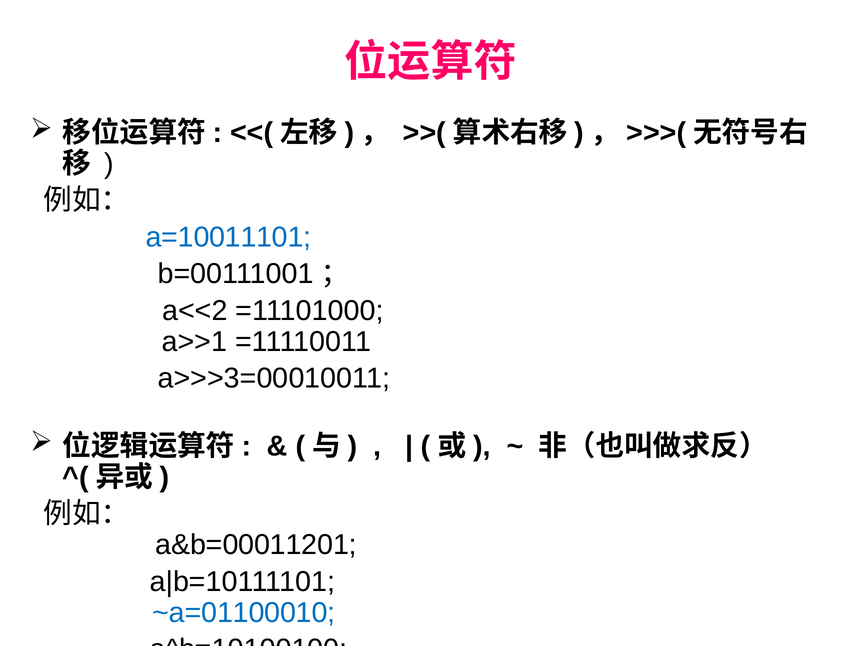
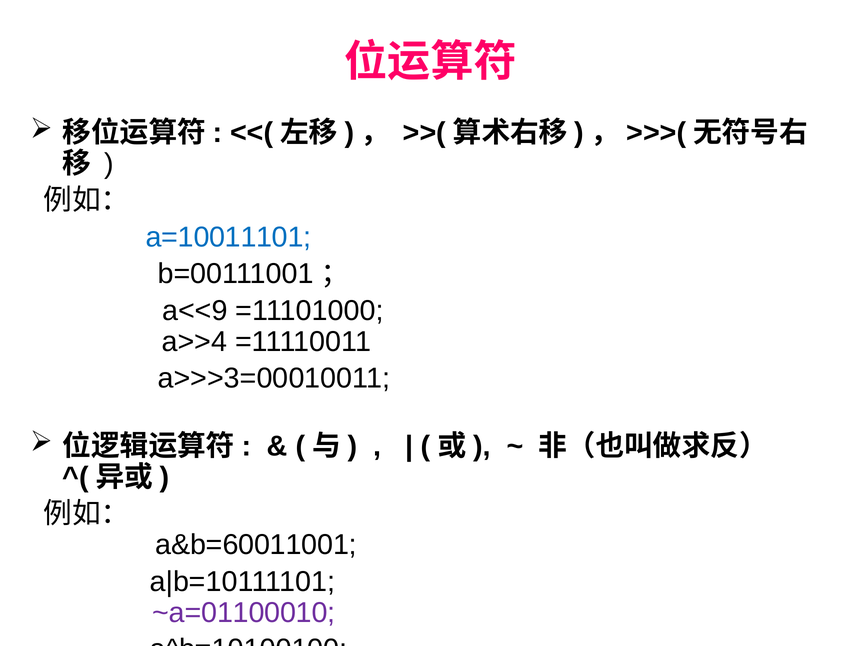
a<<2: a<<2 -> a<<9 (195, 311)
a>>1: a>>1 -> a>>4 (194, 342)
a&b=00011201: a&b=00011201 -> a&b=60011001 (256, 545)
~a=01100010 colour: blue -> purple (244, 612)
